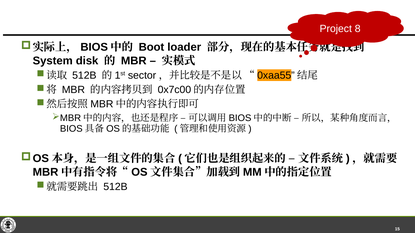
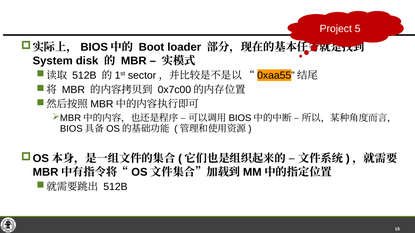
8: 8 -> 5 (358, 29)
